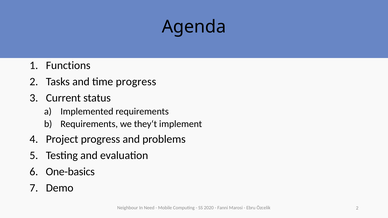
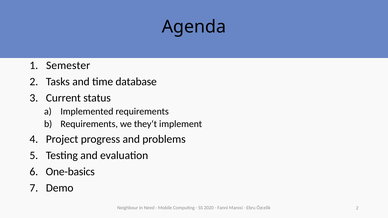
Functions: Functions -> Semester (68, 66)
time progress: progress -> database (136, 82)
